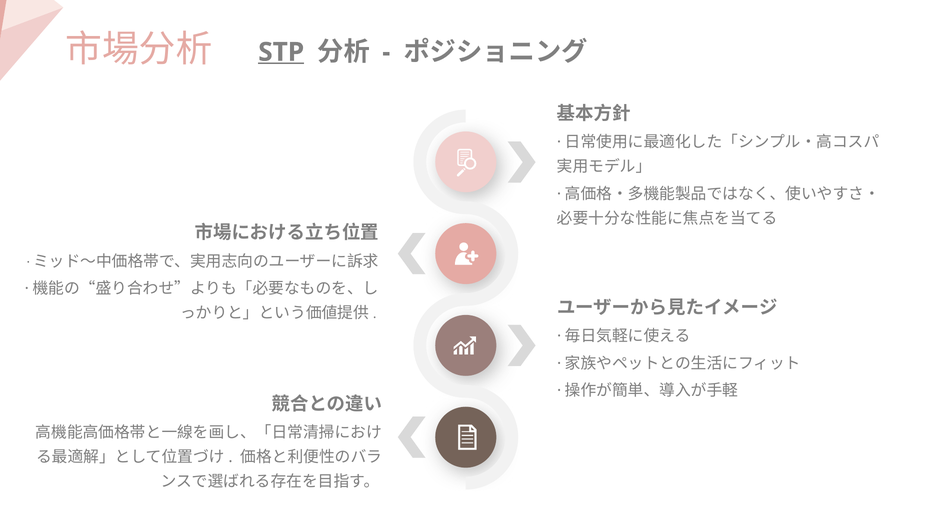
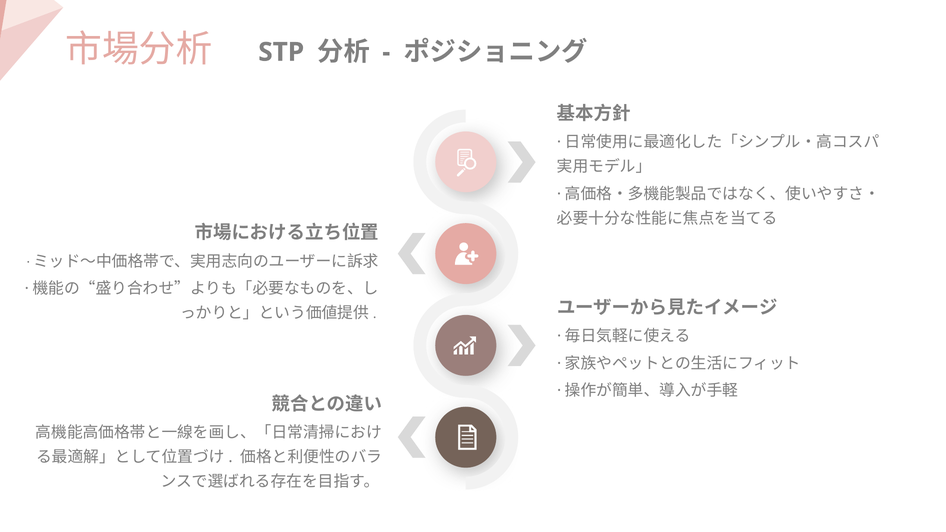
STP underline: present -> none (281, 52)
